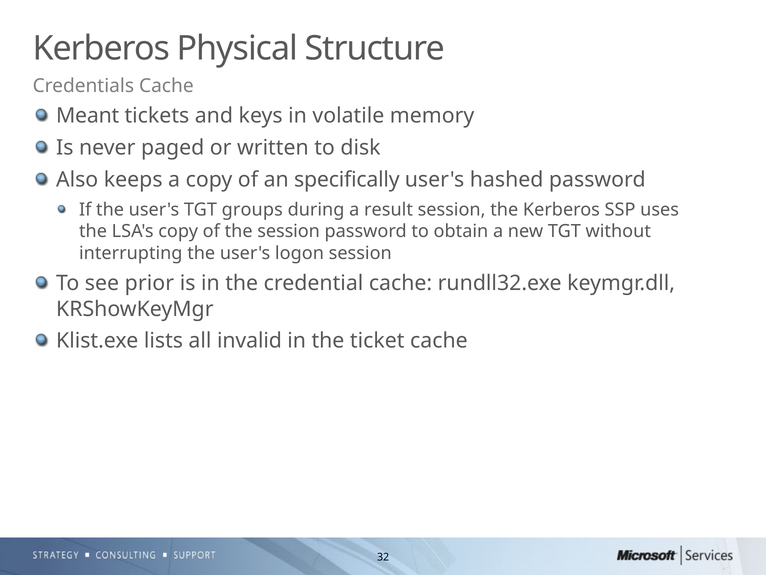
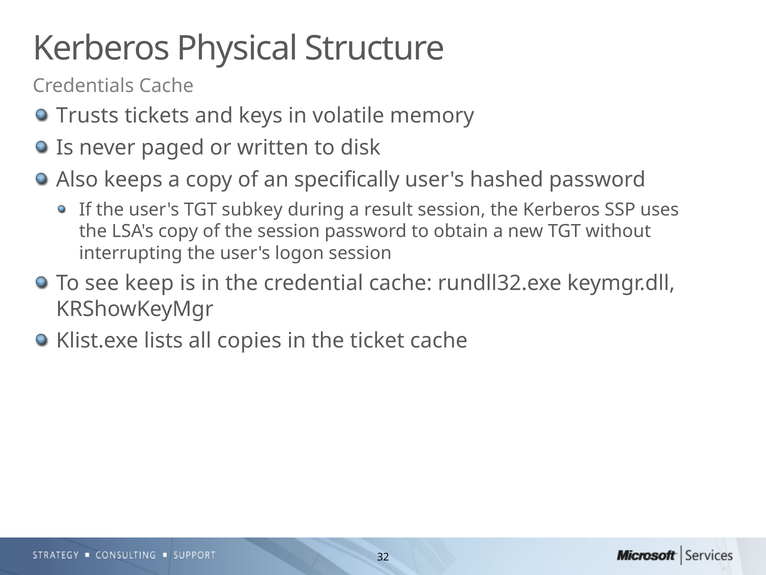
Meant: Meant -> Trusts (87, 116)
groups: groups -> subkey (252, 210)
prior: prior -> keep (149, 283)
invalid: invalid -> copies (249, 341)
